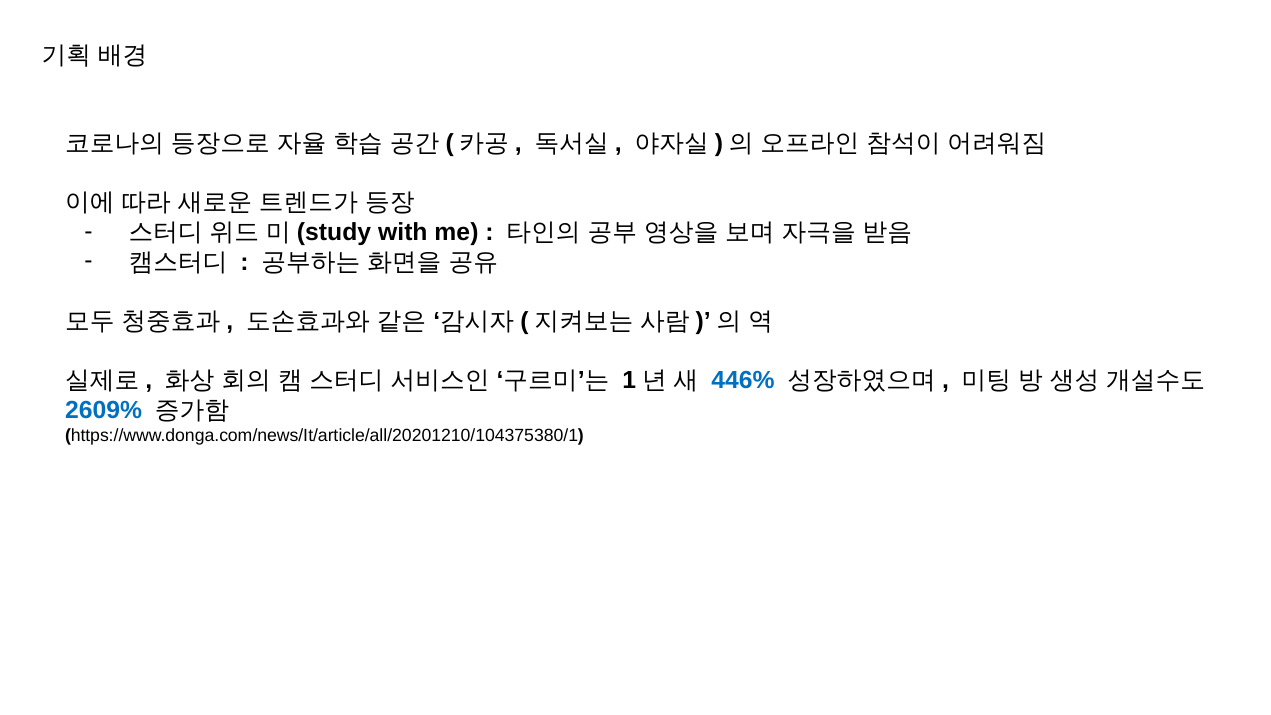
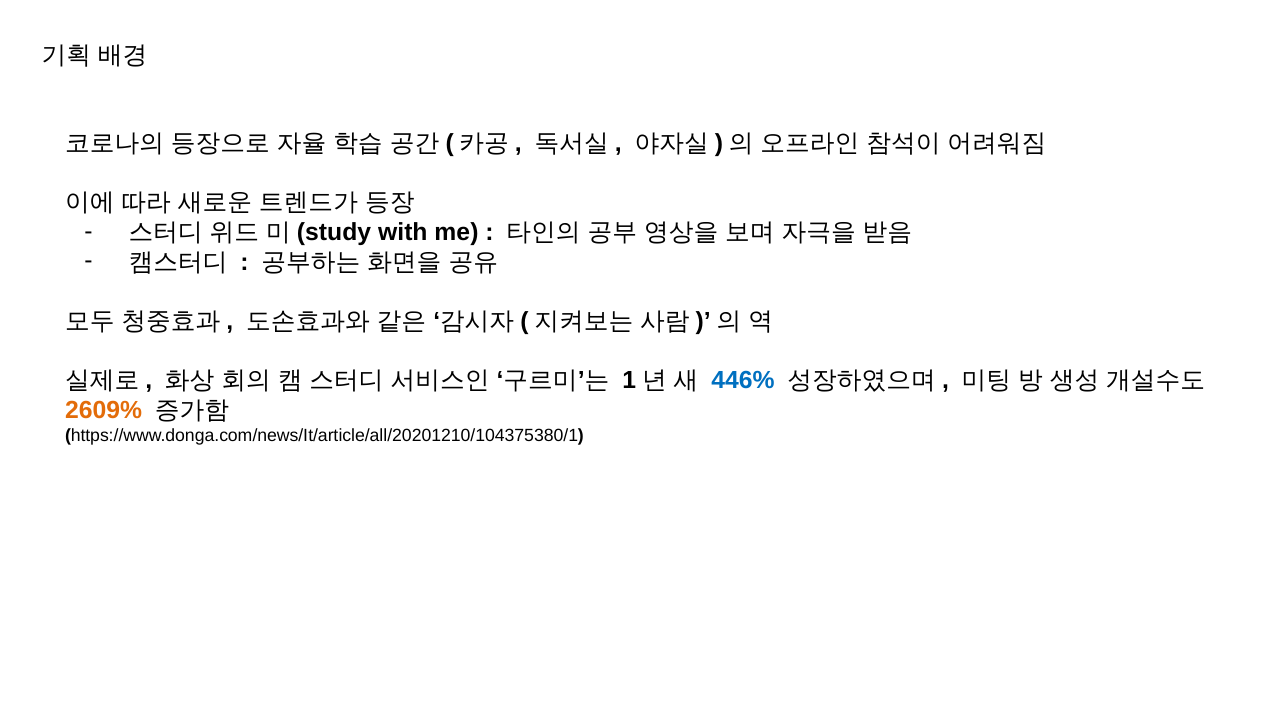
2609% colour: blue -> orange (104, 410)
